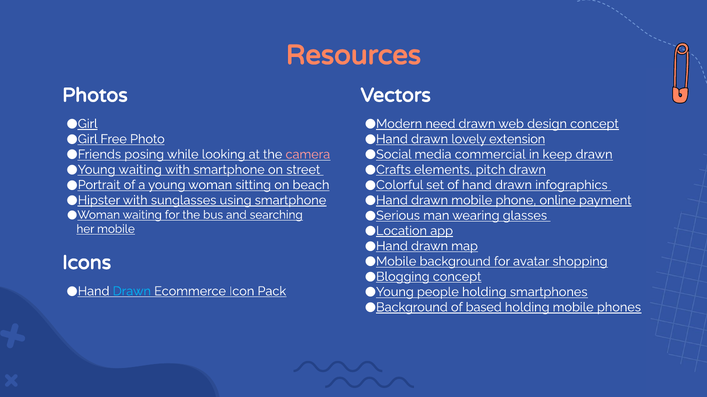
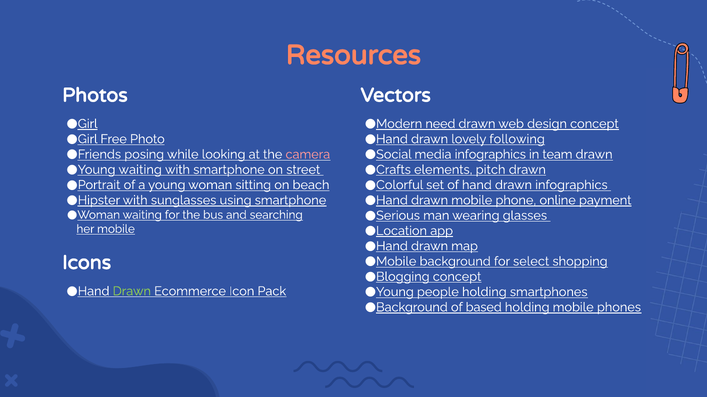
extension: extension -> following (517, 139)
media commercial: commercial -> infographics (490, 155)
keep: keep -> team (557, 155)
avatar: avatar -> select (531, 262)
Drawn colour: light blue -> light green (132, 292)
